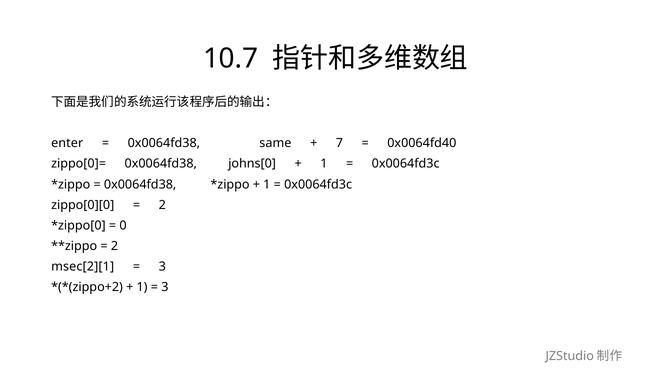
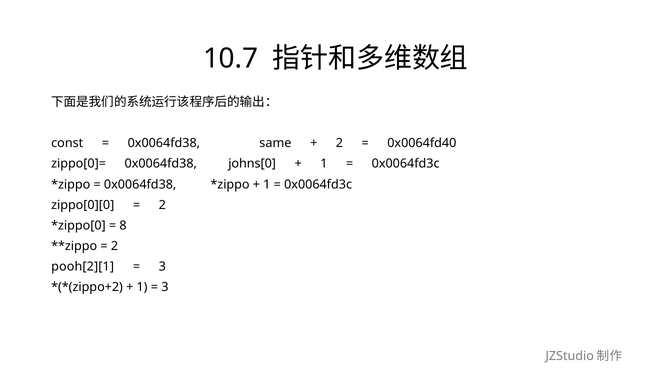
enter: enter -> const (67, 143)
7: 7 -> 2 (339, 143)
0: 0 -> 8 (123, 226)
msec[2][1: msec[2][1 -> pooh[2][1 (83, 267)
